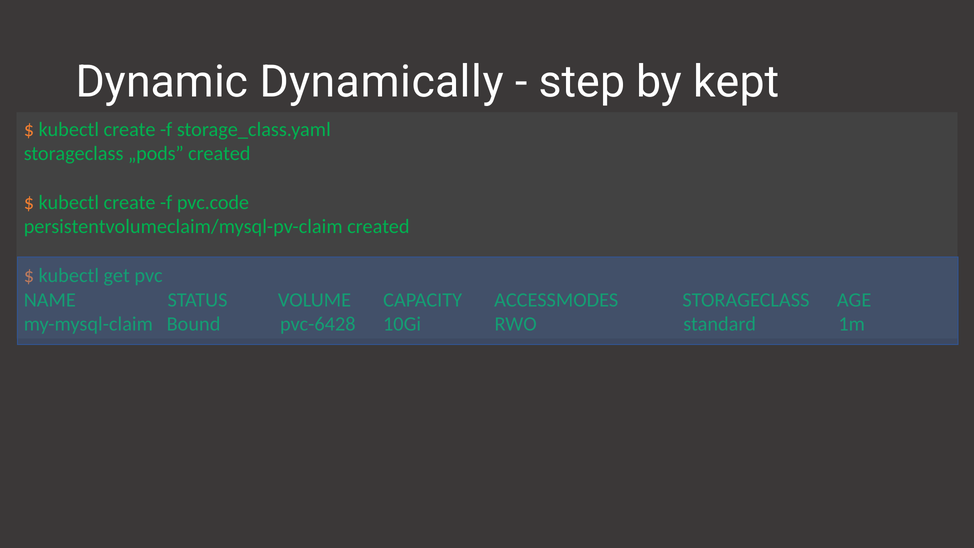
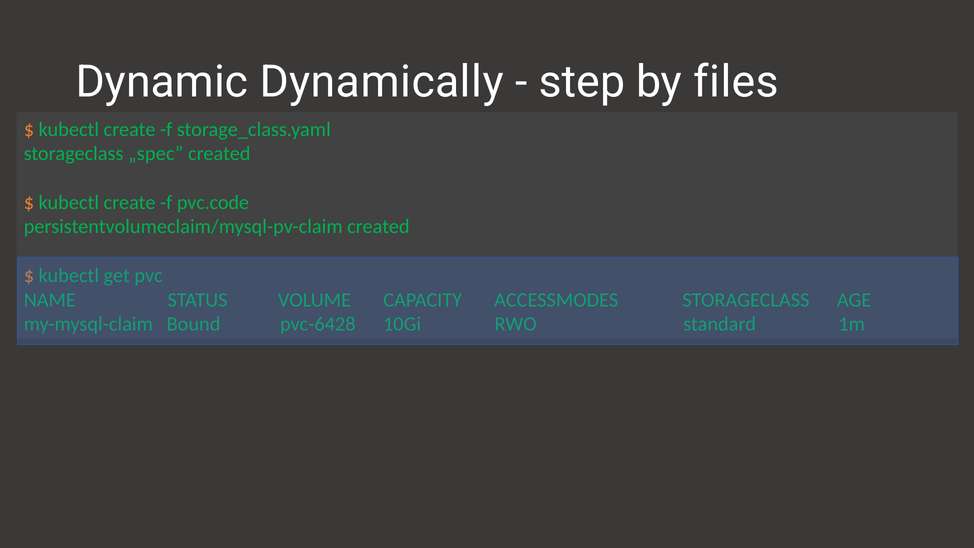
kept: kept -> files (736, 82)
„pods: „pods -> „spec (156, 154)
